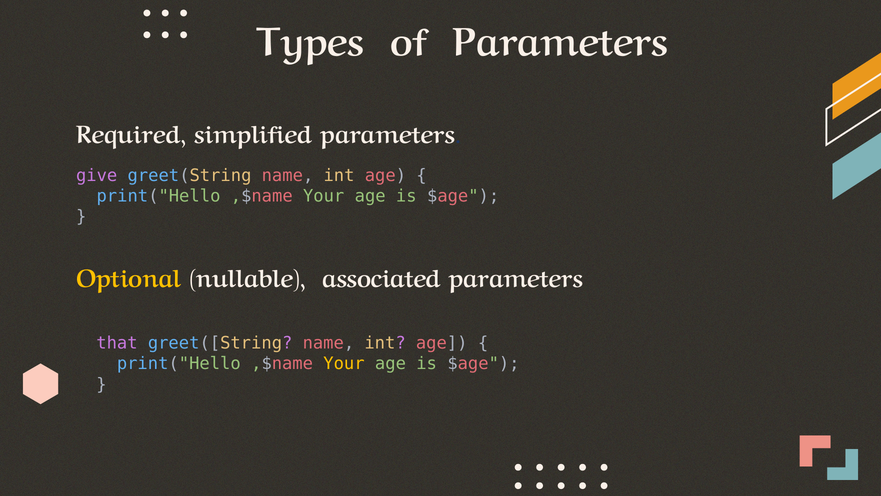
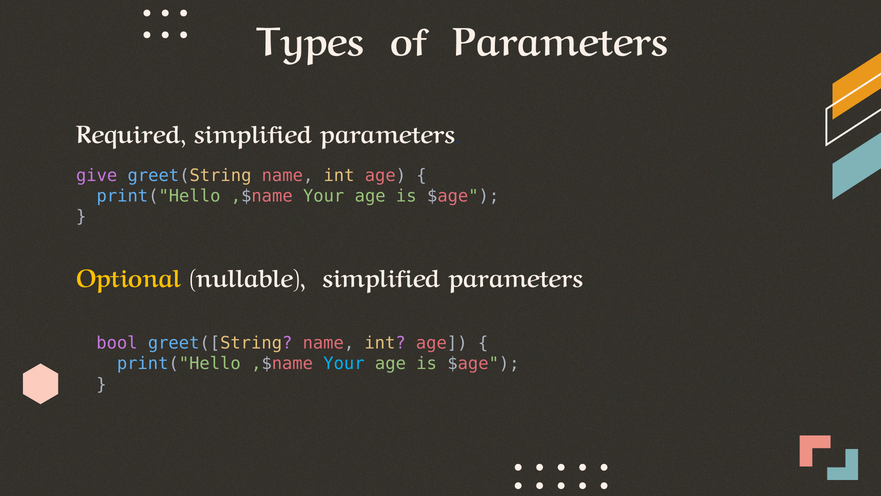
nullable associated: associated -> simplified (382, 279)
that: that -> bool (117, 343)
Your colour: yellow -> light blue (344, 363)
